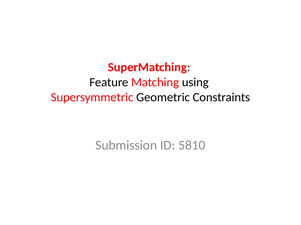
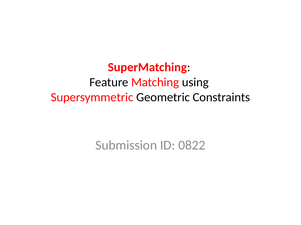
5810: 5810 -> 0822 (192, 146)
